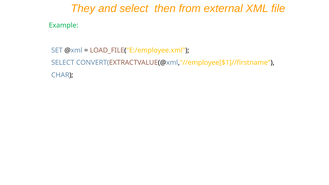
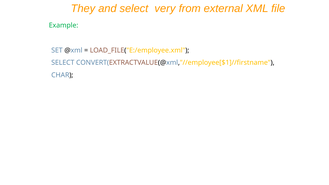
then: then -> very (165, 9)
